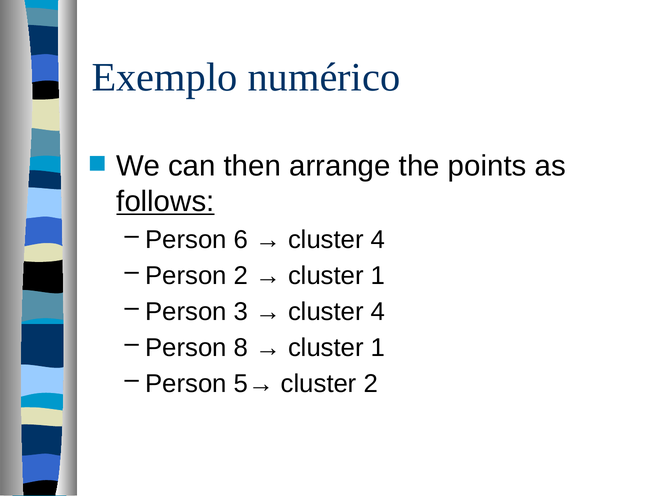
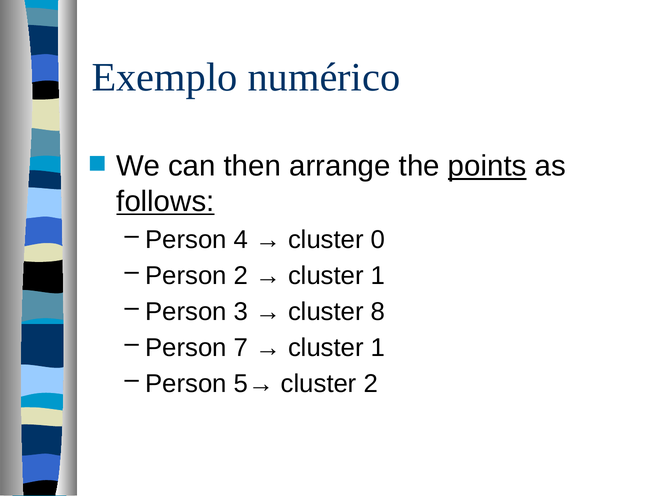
points underline: none -> present (487, 166)
6: 6 -> 4 (241, 240)
4: 4 -> 0 (378, 240)
4: 4 -> 8 (378, 312)
8: 8 -> 7 (241, 348)
